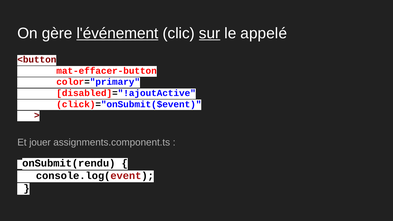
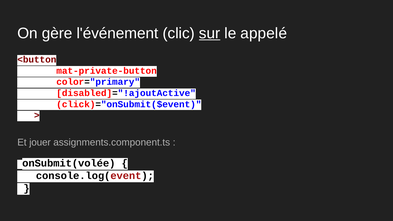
l'événement underline: present -> none (117, 33)
mat-effacer-button: mat-effacer-button -> mat-private-button (107, 71)
onSubmit(rendu: onSubmit(rendu -> onSubmit(volée (69, 163)
